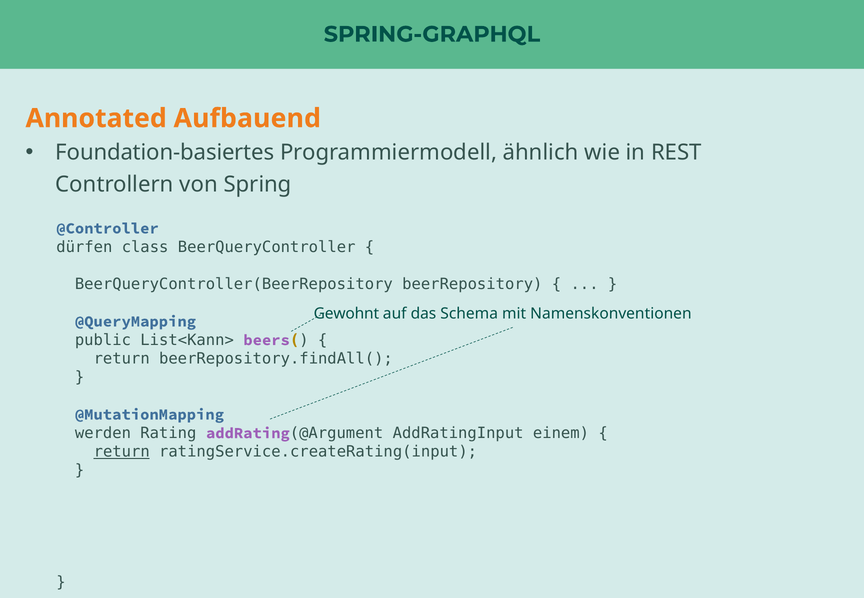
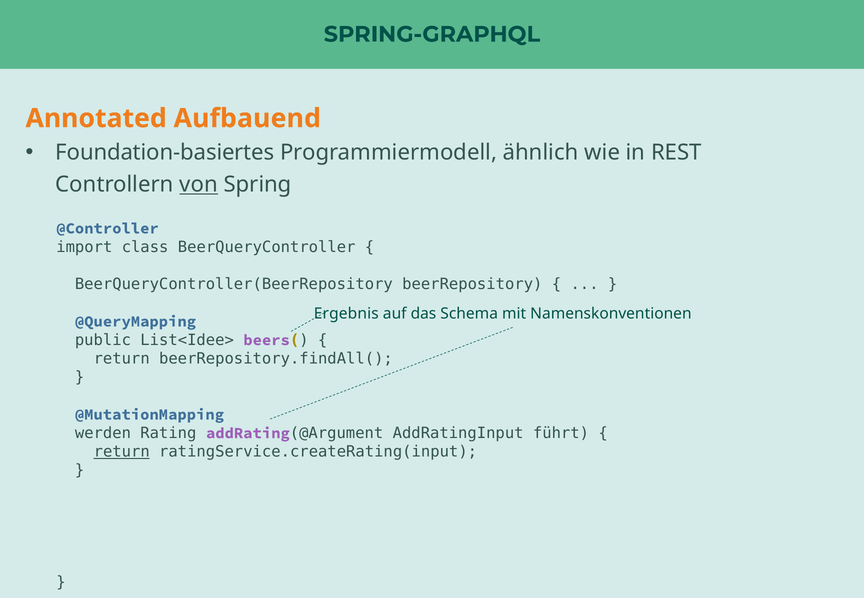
von underline: none -> present (199, 185)
dürfen: dürfen -> import (84, 247)
Gewohnt: Gewohnt -> Ergebnis (346, 314)
List<Kann>: List<Kann> -> List<Idee> (187, 340)
einem: einem -> führt (561, 433)
